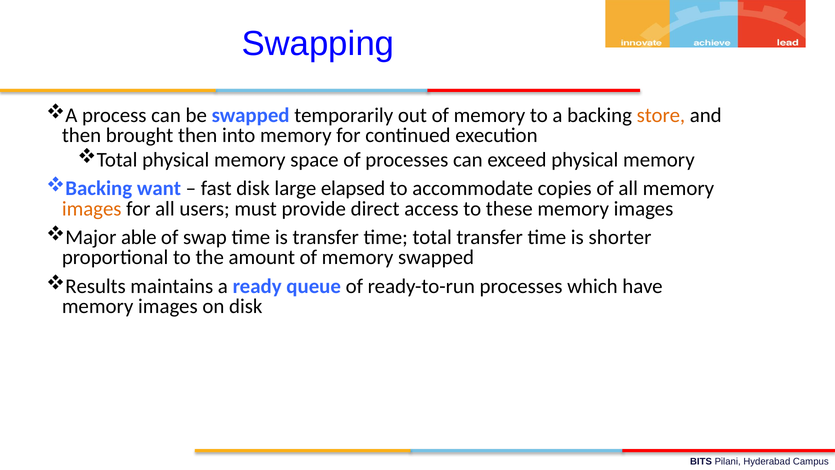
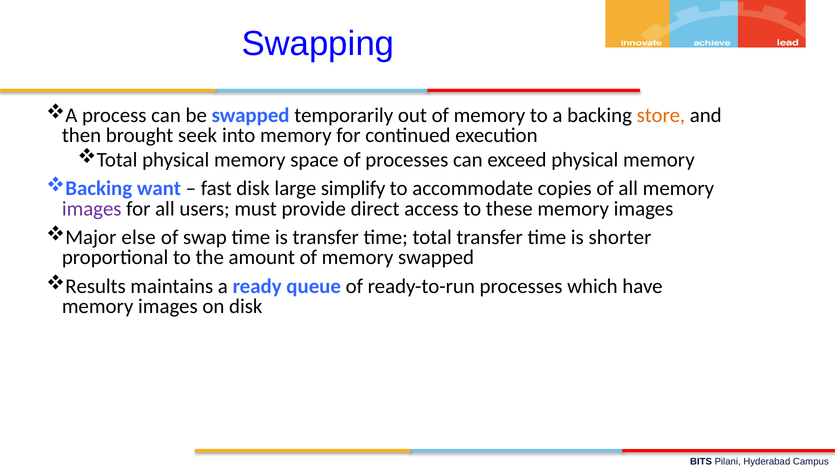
brought then: then -> seek (198, 135)
elapsed: elapsed -> simplify (353, 188)
images colour: orange -> purple (92, 209)
able: able -> else (139, 237)
